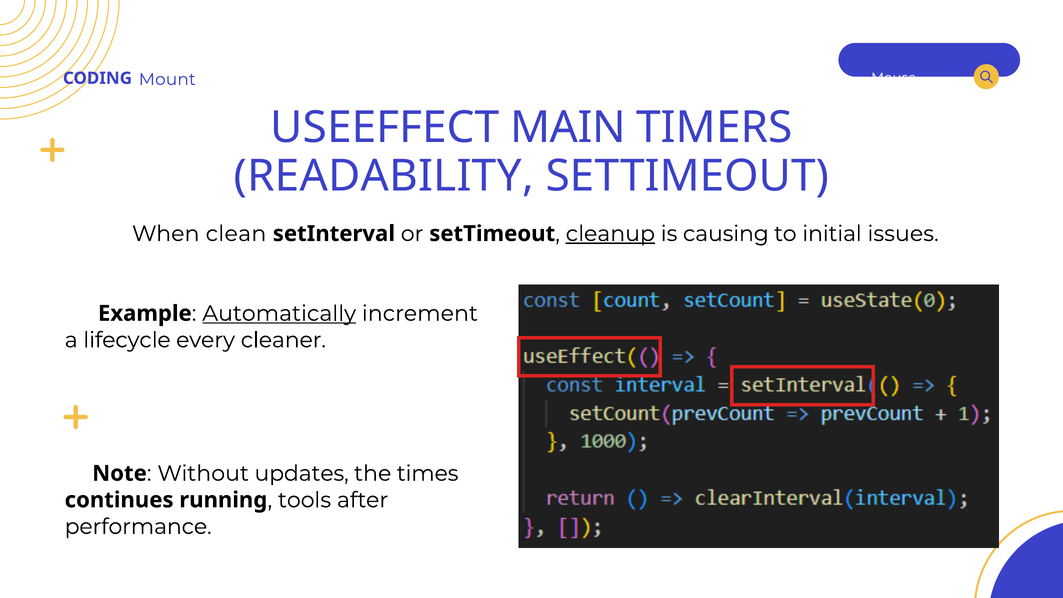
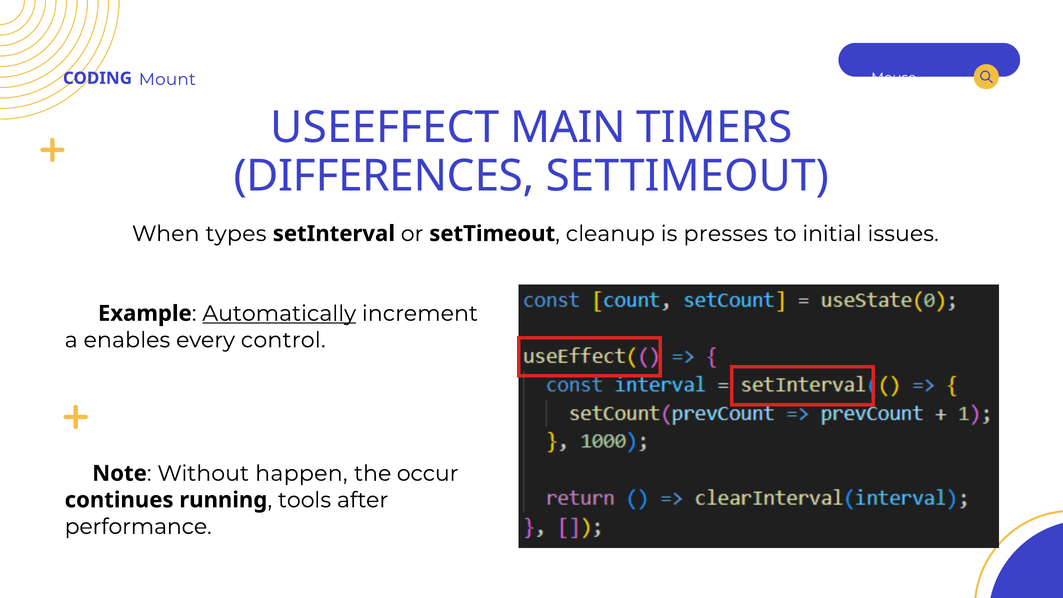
READABILITY: READABILITY -> DIFFERENCES (384, 176)
clean: clean -> types (236, 234)
cleanup underline: present -> none (610, 234)
causing: causing -> presses (726, 234)
lifecycle: lifecycle -> enables (127, 340)
cleaner: cleaner -> control (283, 340)
updates: updates -> happen (301, 473)
times: times -> occur (428, 473)
